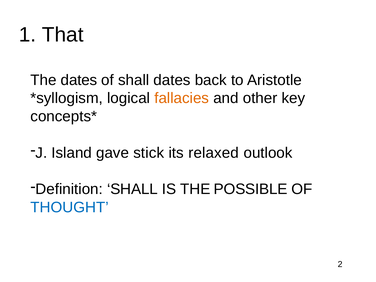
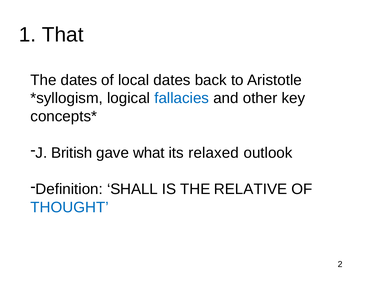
of shall: shall -> local (134, 80)
fallacies colour: orange -> blue (182, 98)
Island: Island -> British (72, 153)
stick: stick -> what (149, 153)
POSSIBLE: POSSIBLE -> RELATIVE (251, 189)
